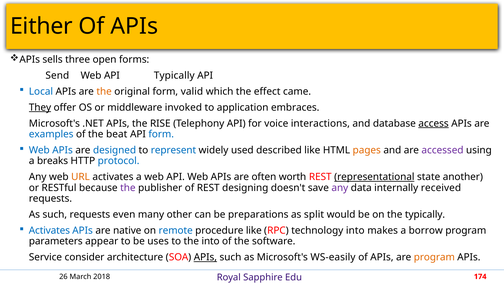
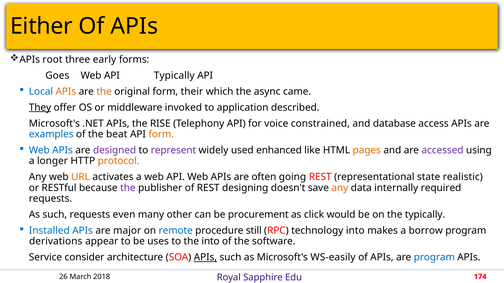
sells: sells -> root (52, 60)
open: open -> early (104, 60)
Send: Send -> Goes (57, 76)
APIs colour: black -> orange (66, 92)
valid: valid -> their (192, 92)
effect: effect -> async (267, 92)
embraces: embraces -> described (295, 108)
interactions: interactions -> constrained (320, 124)
access underline: present -> none (434, 124)
form colour: blue -> orange (161, 134)
designed colour: blue -> purple (115, 151)
represent colour: blue -> purple (173, 151)
described: described -> enhanced (279, 151)
breaks: breaks -> longer (52, 161)
protocol colour: blue -> orange (119, 161)
worth: worth -> going (292, 177)
representational underline: present -> none (374, 177)
another: another -> realistic (463, 177)
any colour: purple -> orange (340, 188)
received: received -> required (441, 188)
preparations: preparations -> procurement (258, 215)
split: split -> click (314, 215)
Activates: Activates -> Installed (49, 231)
native: native -> major (127, 231)
procedure like: like -> still (254, 231)
parameters: parameters -> derivations (56, 242)
program colour: orange -> blue (434, 258)
